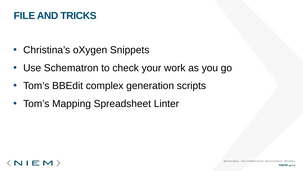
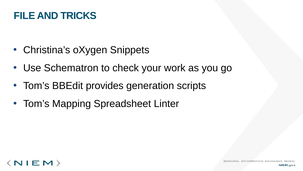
complex: complex -> provides (105, 86)
